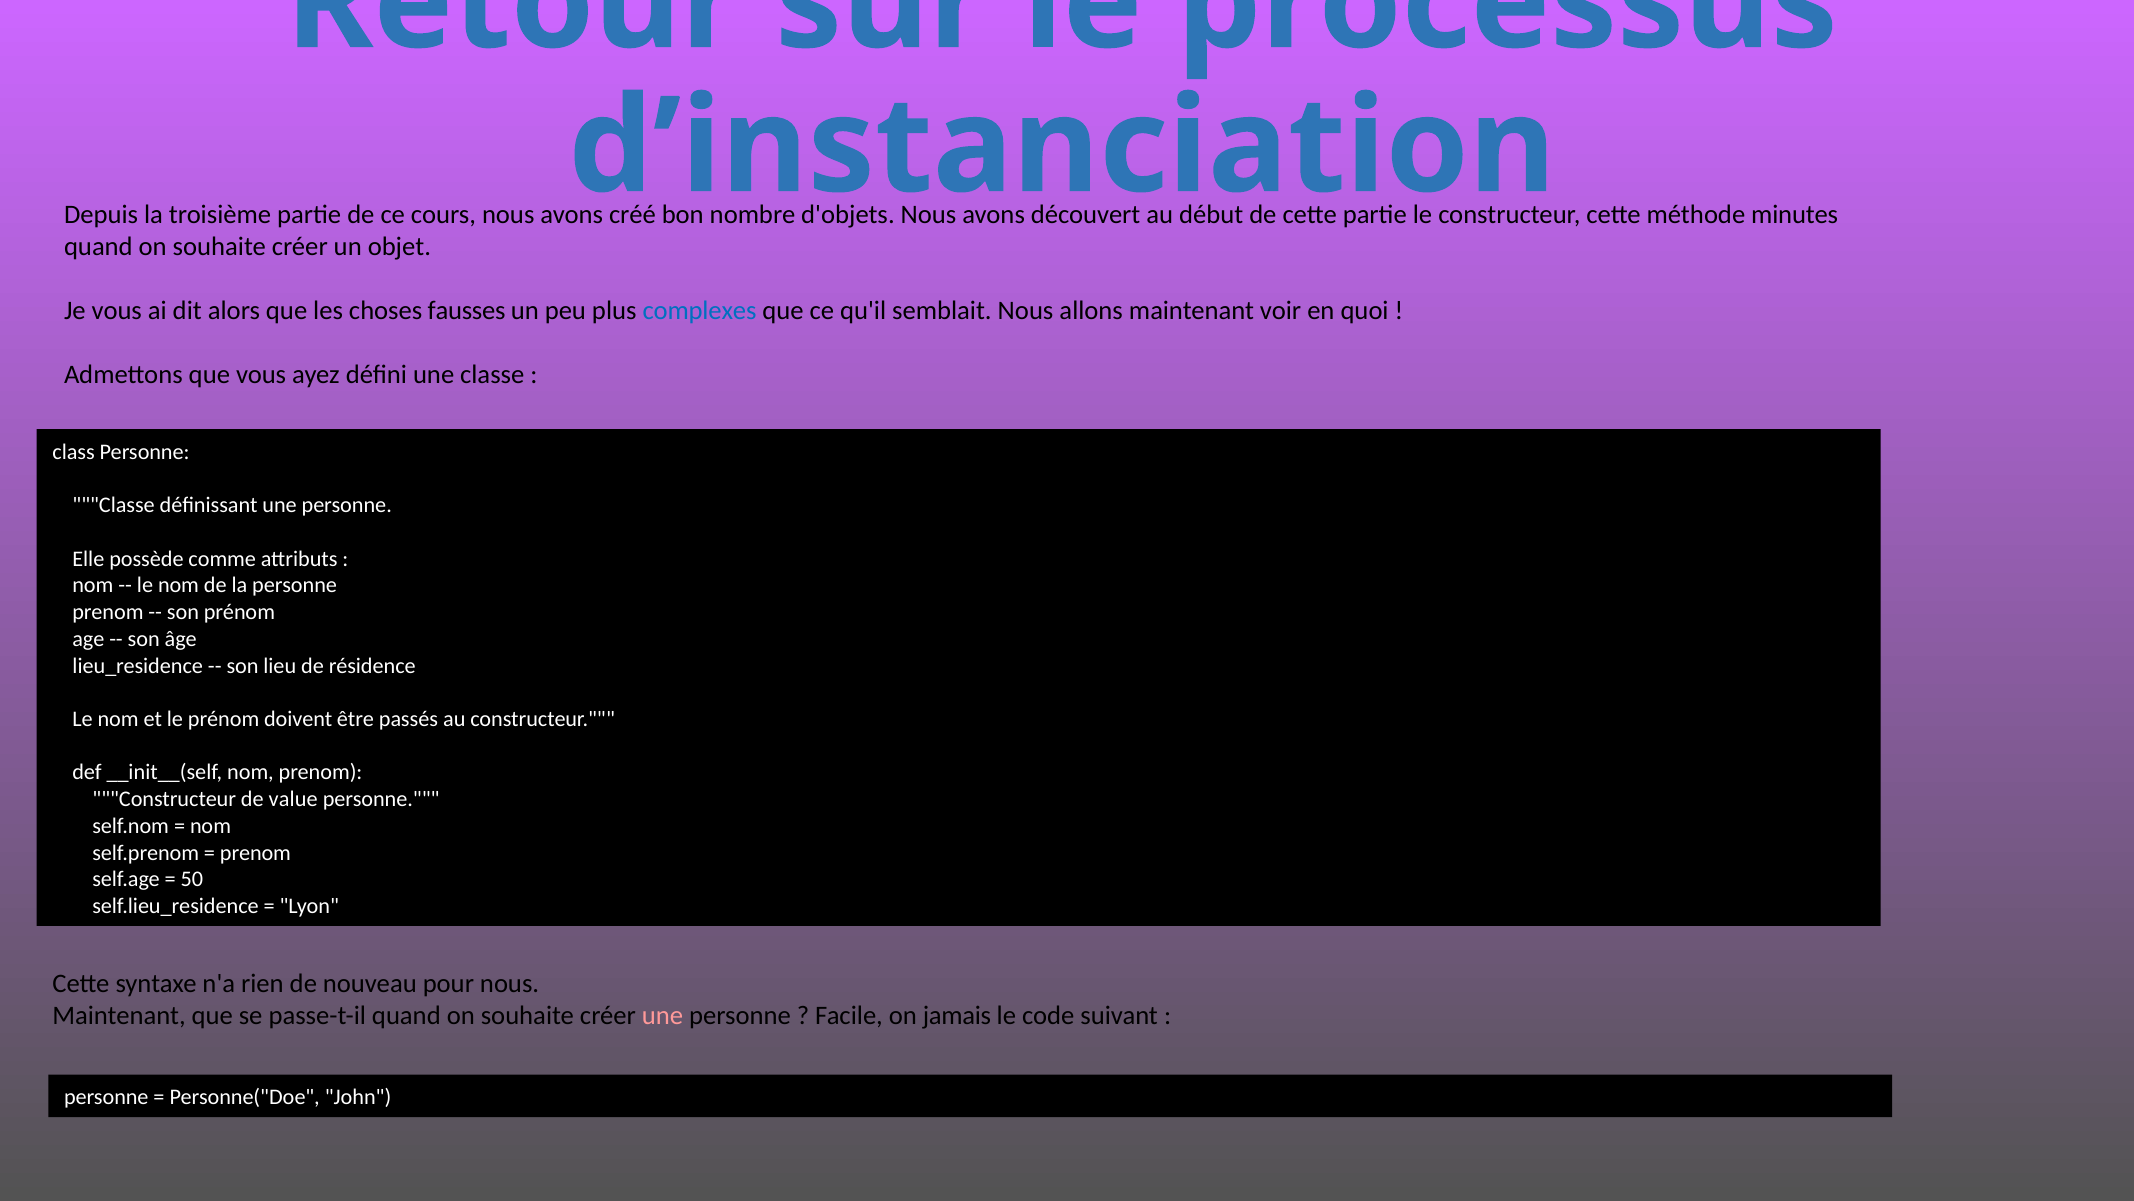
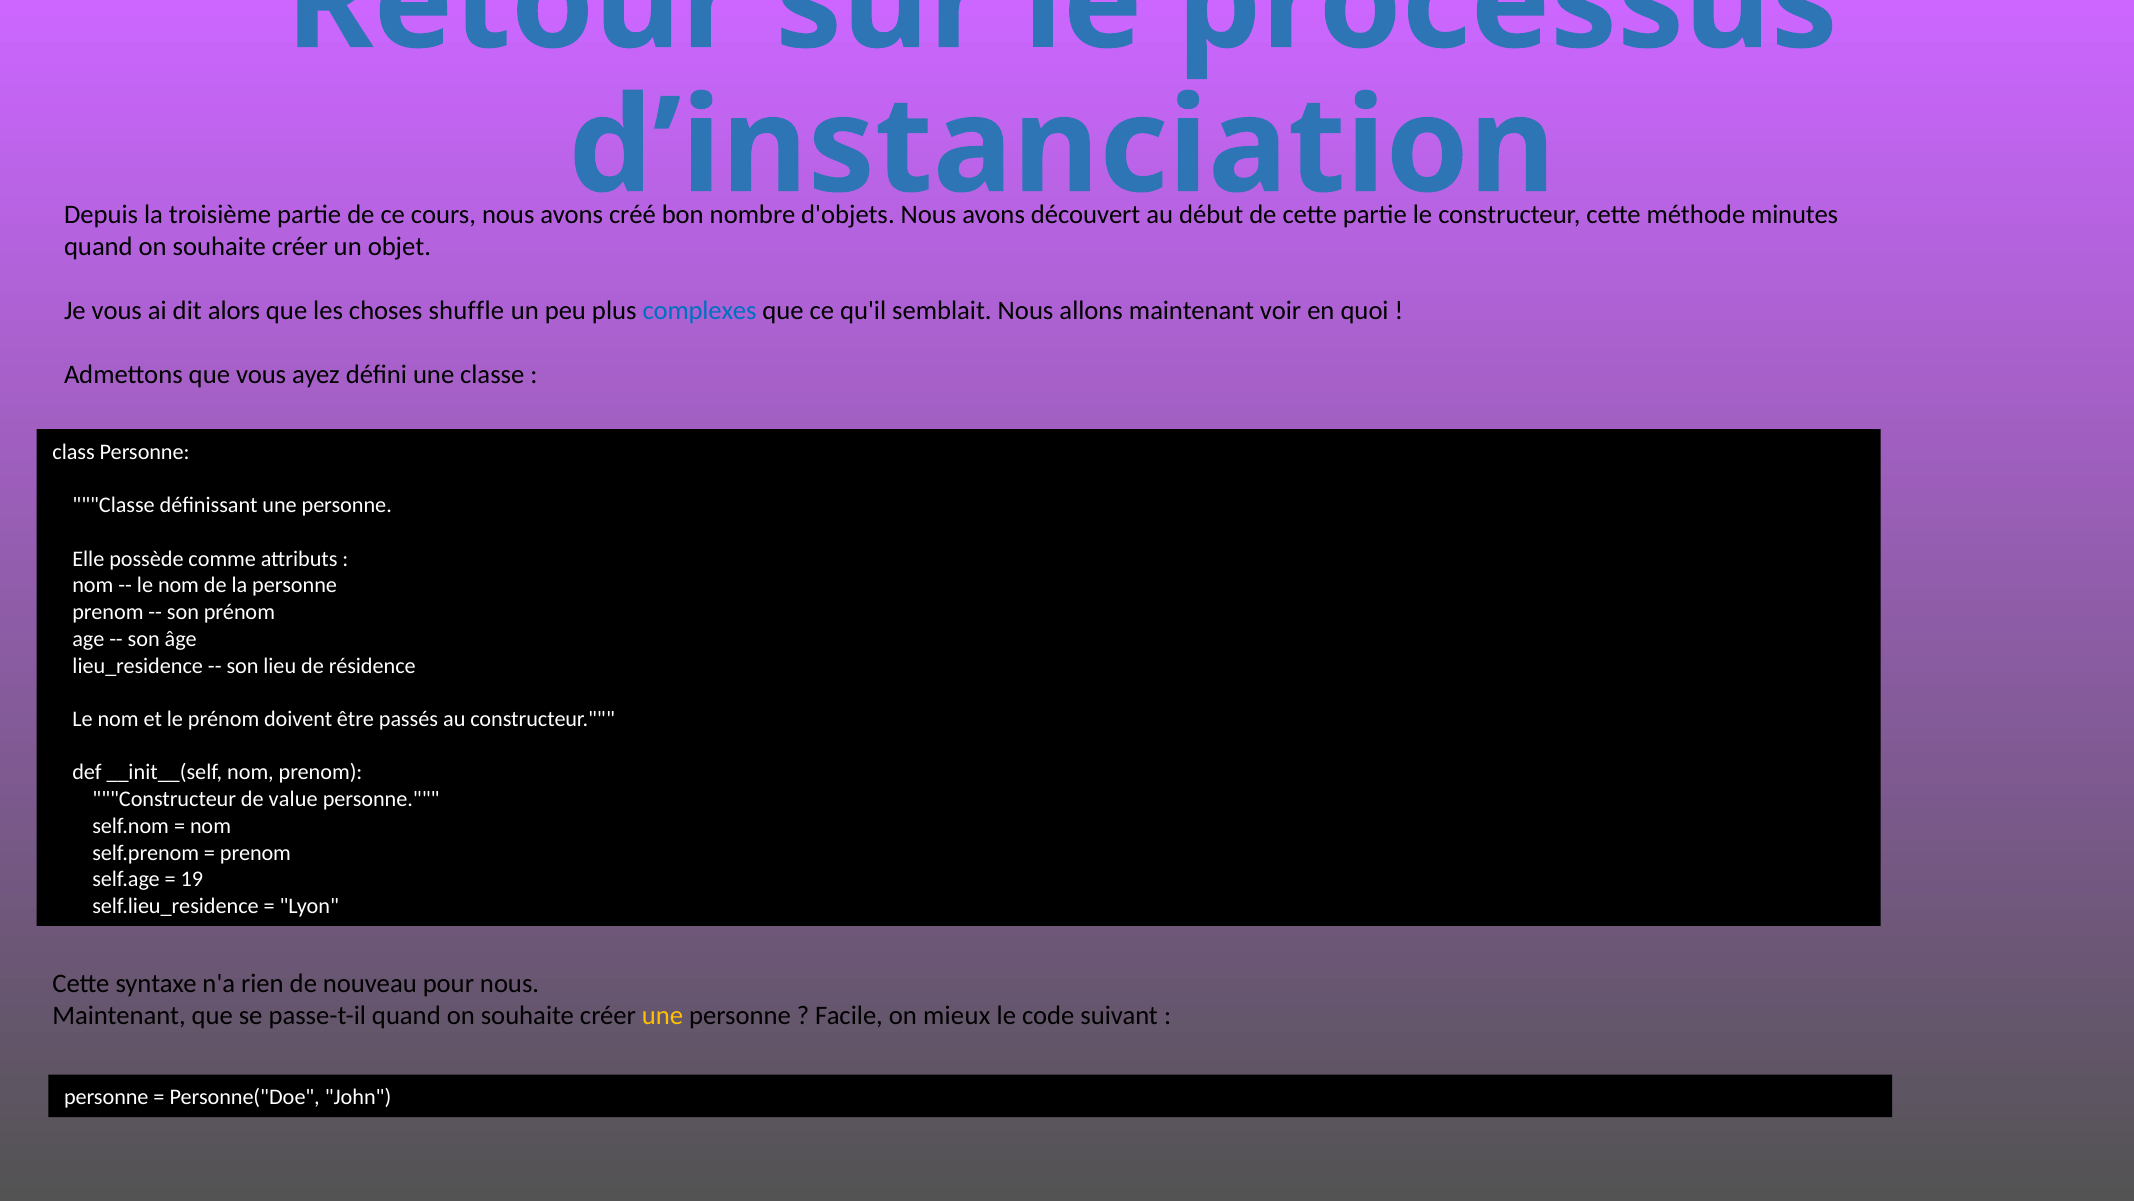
fausses: fausses -> shuffle (466, 310)
50: 50 -> 19 (192, 879)
une colour: pink -> yellow (662, 1015)
jamais: jamais -> mieux (957, 1015)
